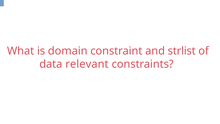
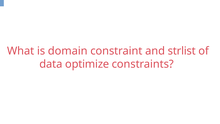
relevant: relevant -> optimize (87, 64)
